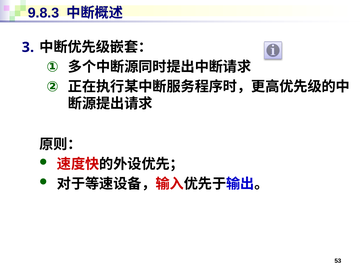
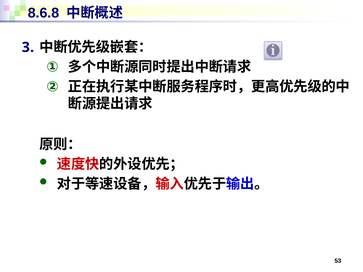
9.8.3: 9.8.3 -> 8.6.8 (44, 13)
